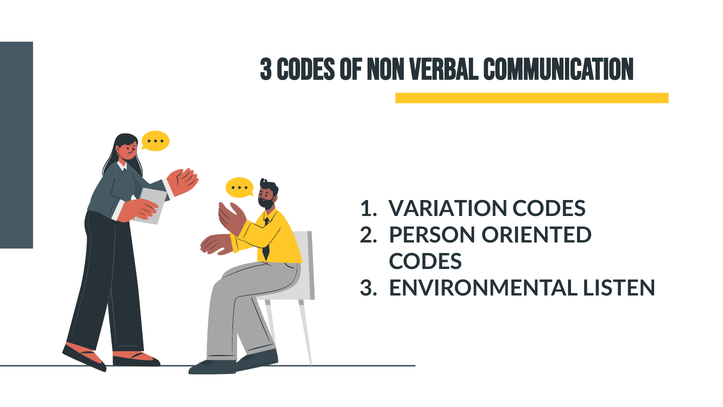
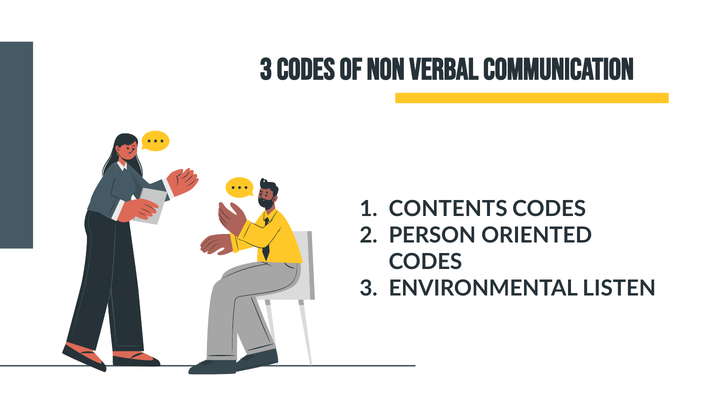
VARIATION: VARIATION -> CONTENTS (448, 209)
